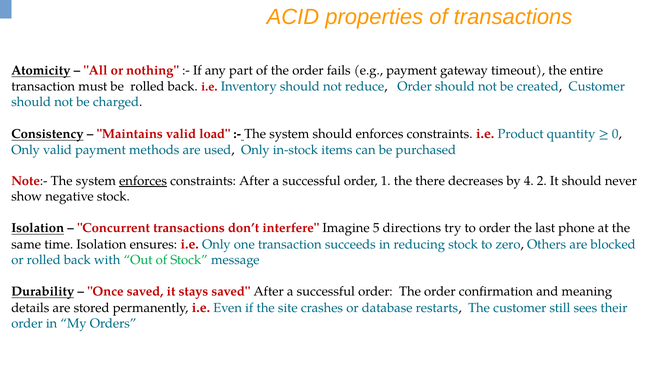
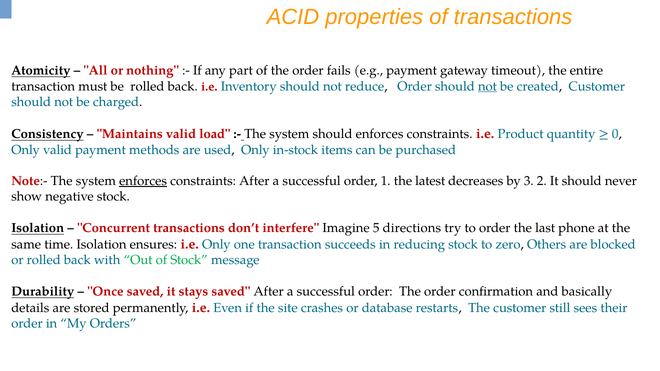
not underline: none -> present (487, 86)
there: there -> latest (430, 181)
4: 4 -> 3 (529, 181)
meaning: meaning -> basically (587, 292)
